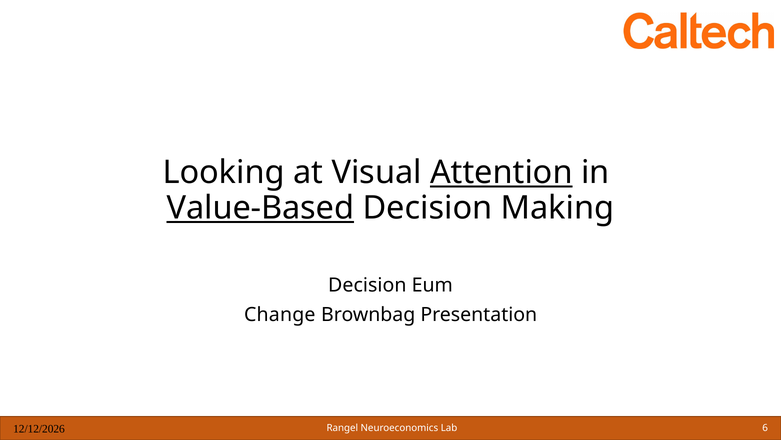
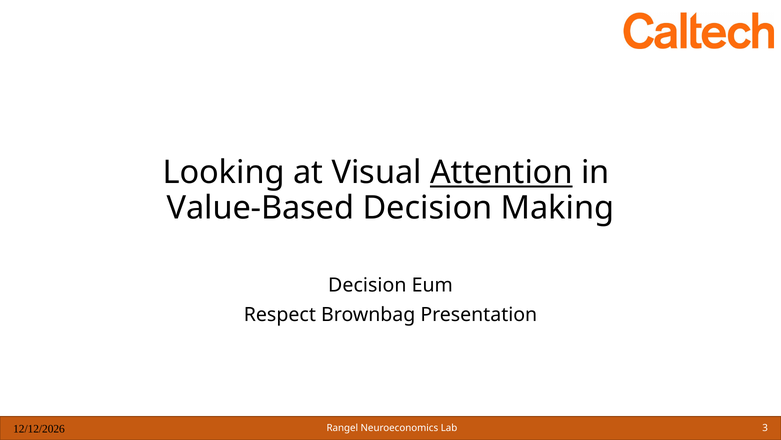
Value-Based underline: present -> none (260, 207)
Change: Change -> Respect (280, 314)
6: 6 -> 3 (765, 427)
